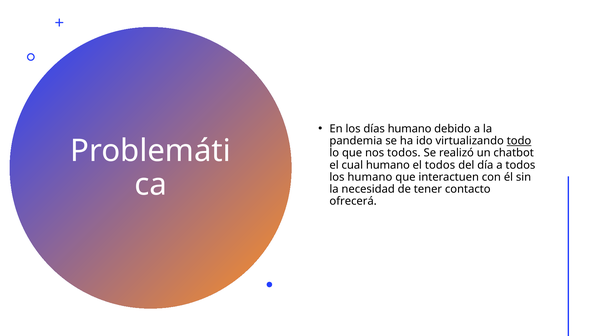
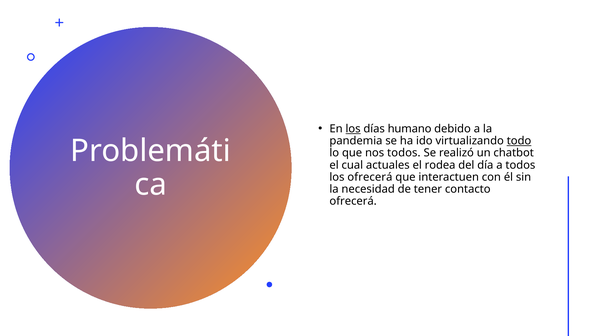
los underline: none -> present (353, 129)
cual humano: humano -> actuales (388, 165)
el todos: todos -> rodea (440, 165)
los humano: humano -> ofrecerá (370, 177)
